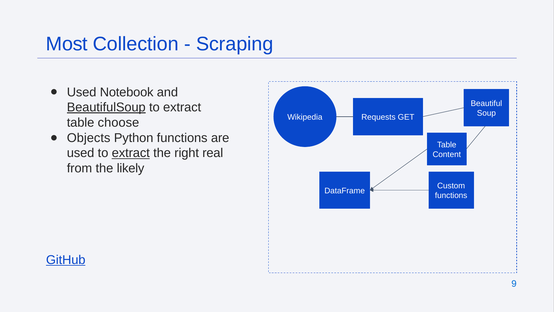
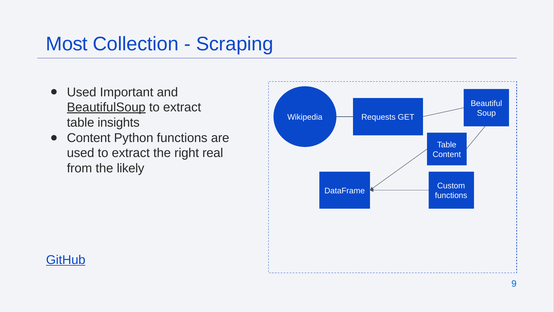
Notebook: Notebook -> Important (127, 92)
choose: choose -> insights (119, 122)
Objects: Objects -> Content (89, 138)
extract underline: present -> none (131, 153)
